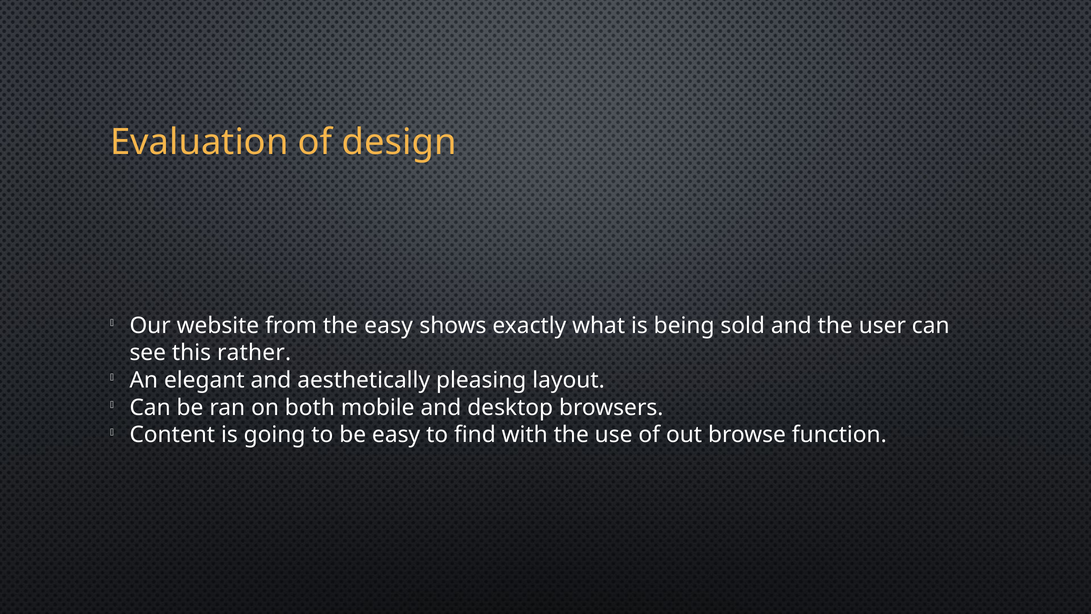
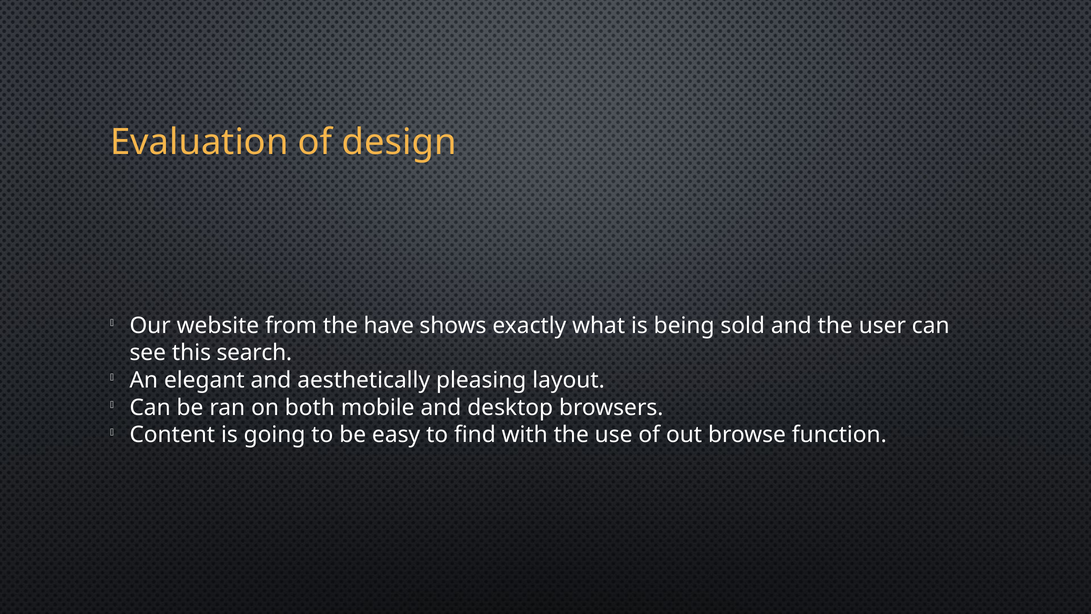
the easy: easy -> have (389, 325)
rather: rather -> search (254, 353)
